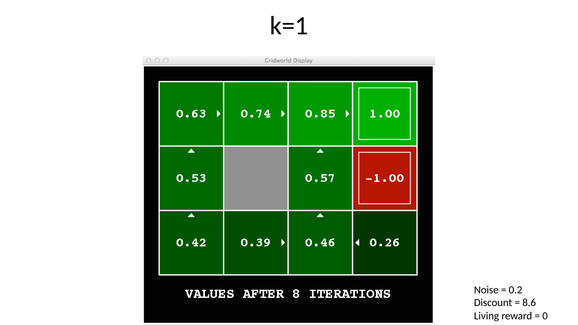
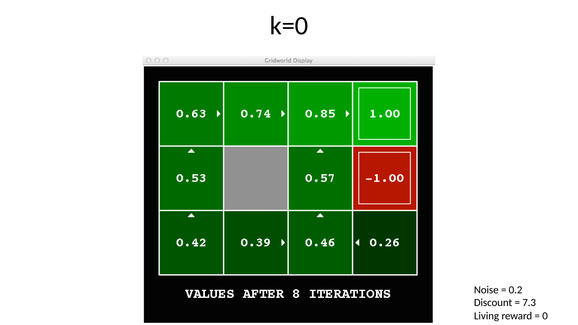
k=1: k=1 -> k=0 (289, 26)
8.6: 8.6 -> 7.3 (529, 303)
